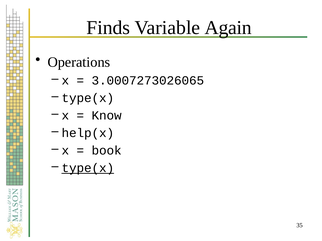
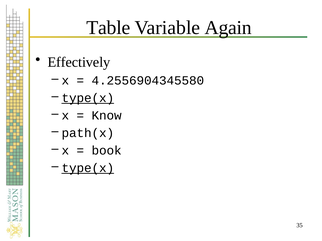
Finds: Finds -> Table (108, 28)
Operations: Operations -> Effectively (79, 62)
3.0007273026065: 3.0007273026065 -> 4.2556904345580 (148, 81)
type(x underline: none -> present (88, 98)
help(x: help(x -> path(x (88, 133)
